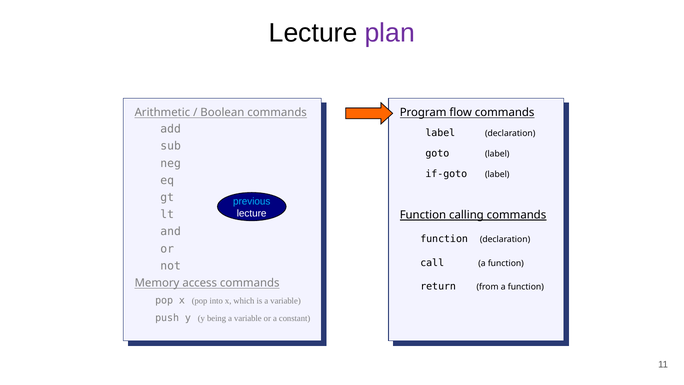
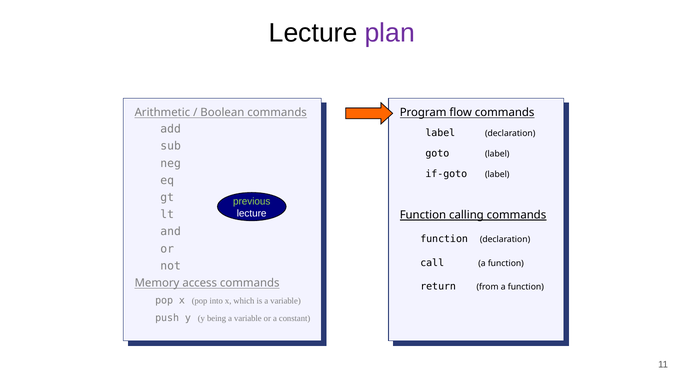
previous colour: light blue -> light green (252, 201)
